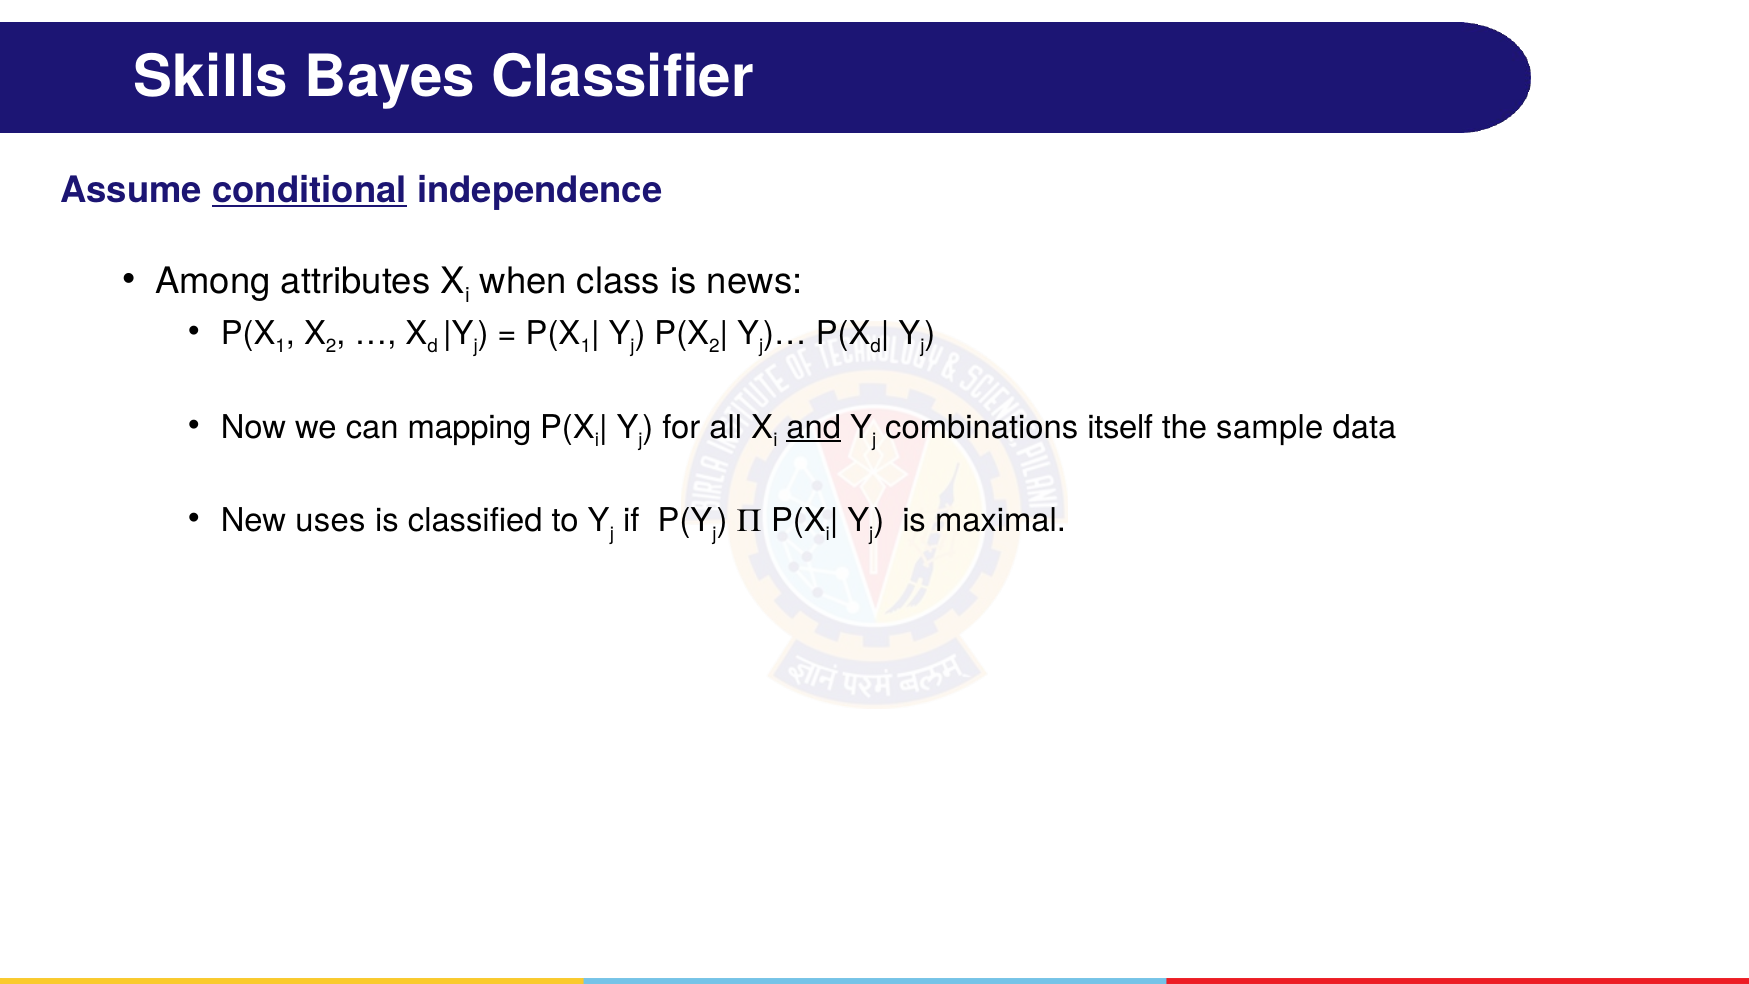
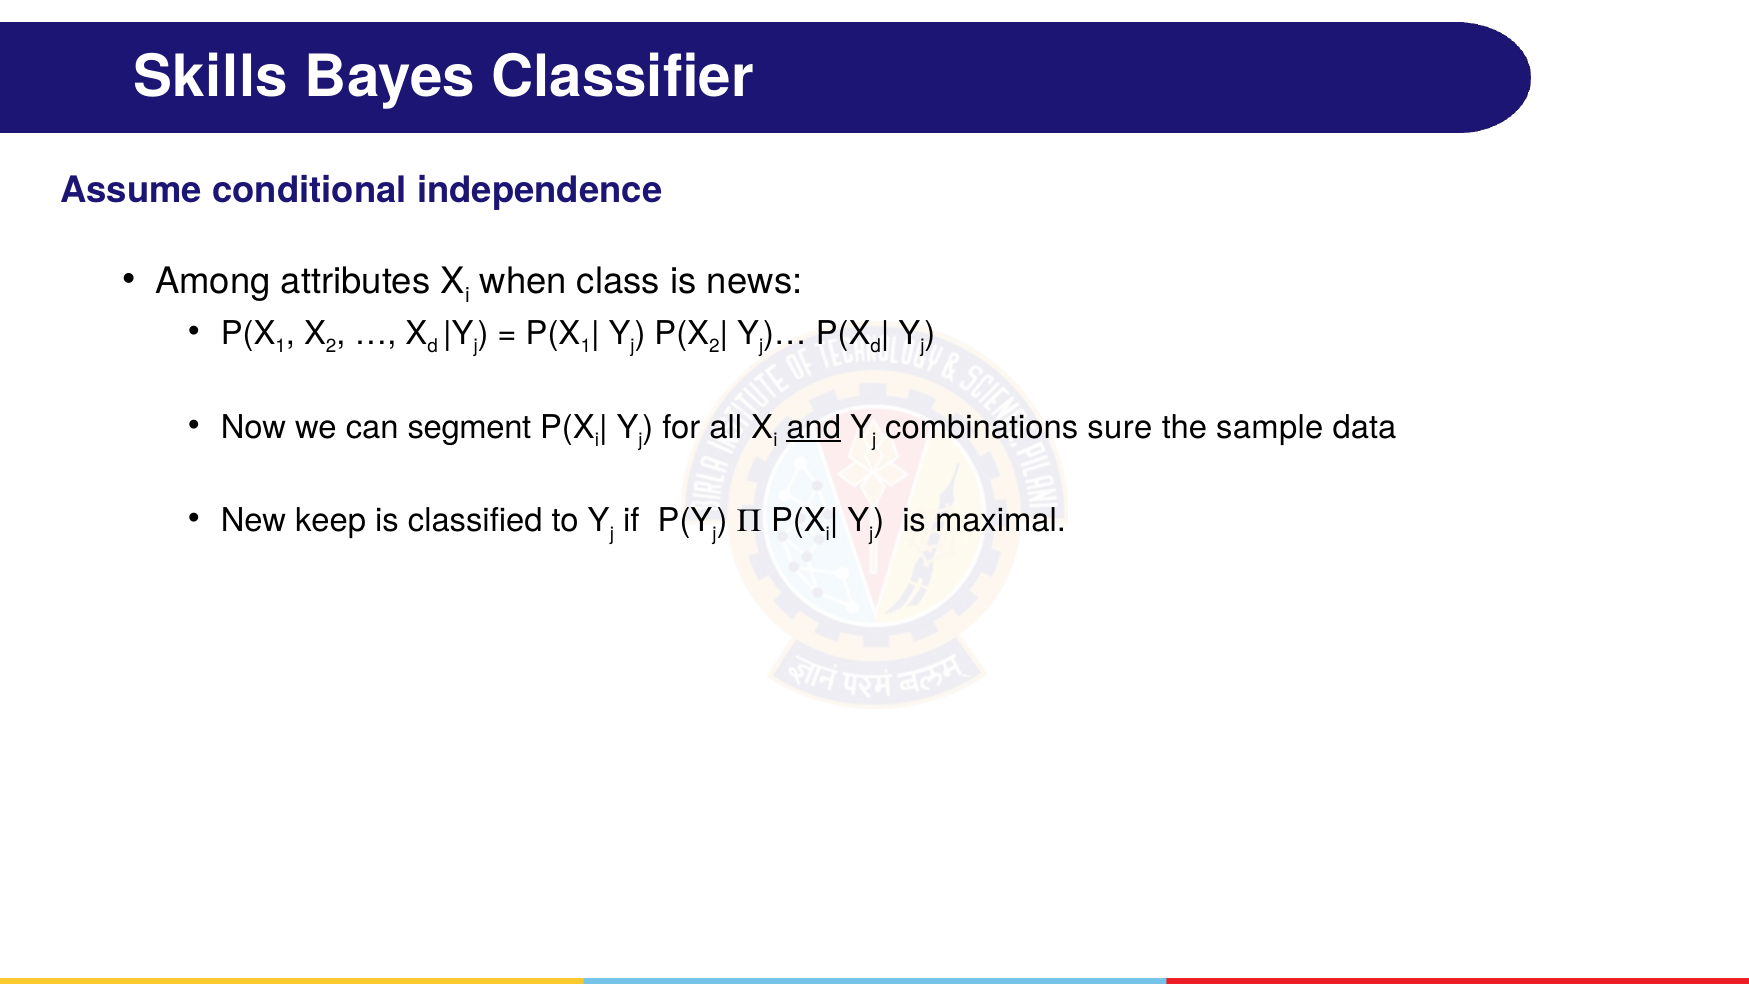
conditional underline: present -> none (310, 190)
mapping: mapping -> segment (469, 427)
itself: itself -> sure (1120, 427)
uses: uses -> keep (331, 521)
